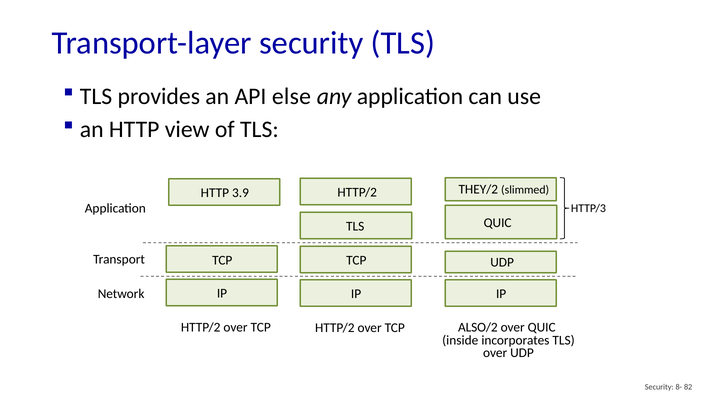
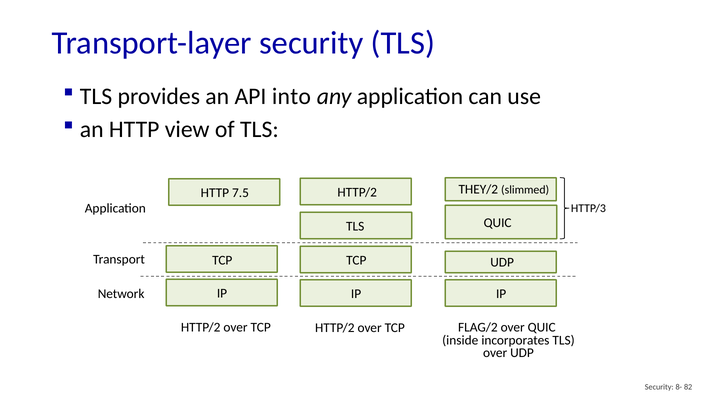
else: else -> into (291, 96)
3.9: 3.9 -> 7.5 (240, 193)
ALSO/2: ALSO/2 -> FLAG/2 (478, 327)
